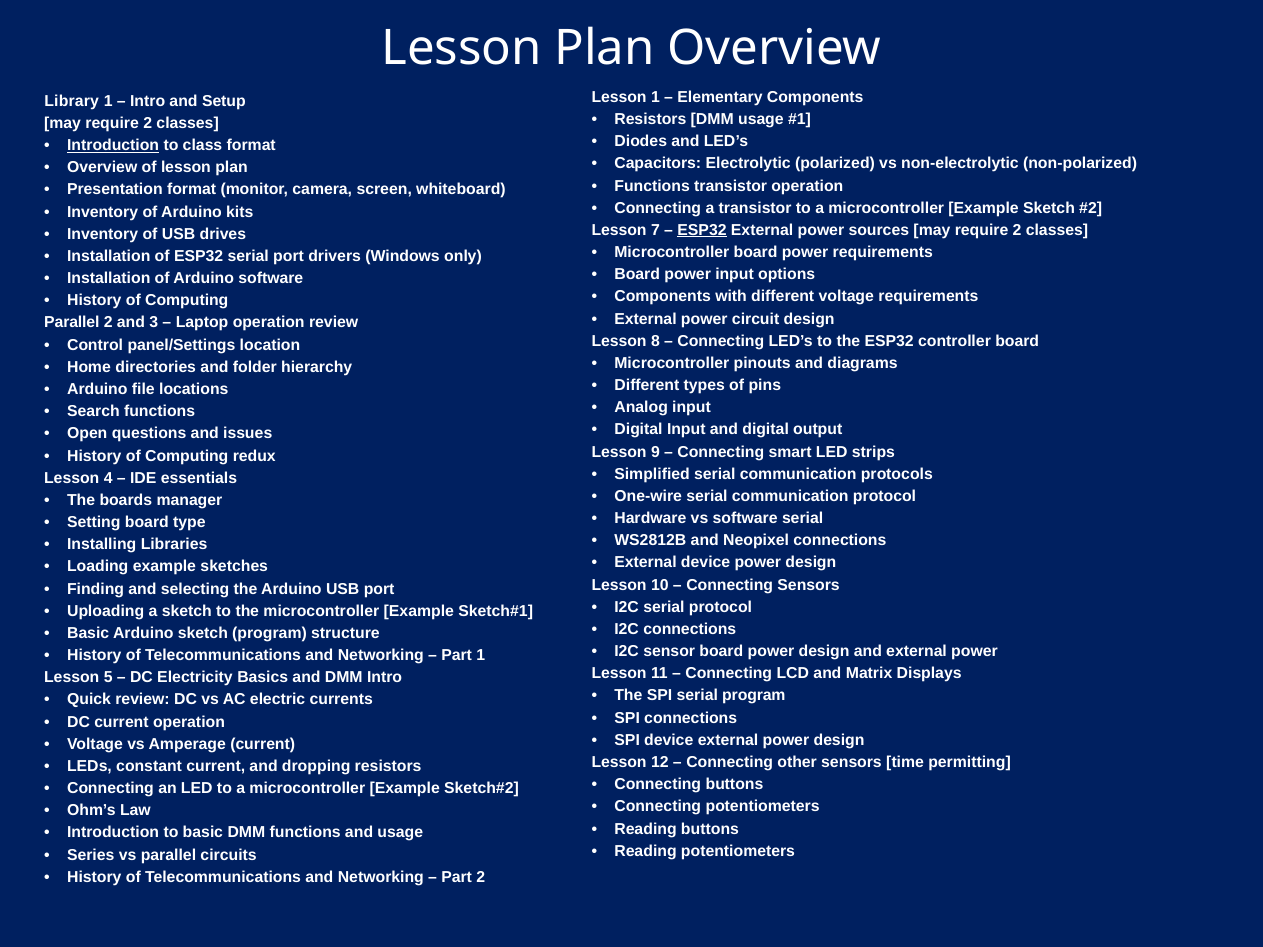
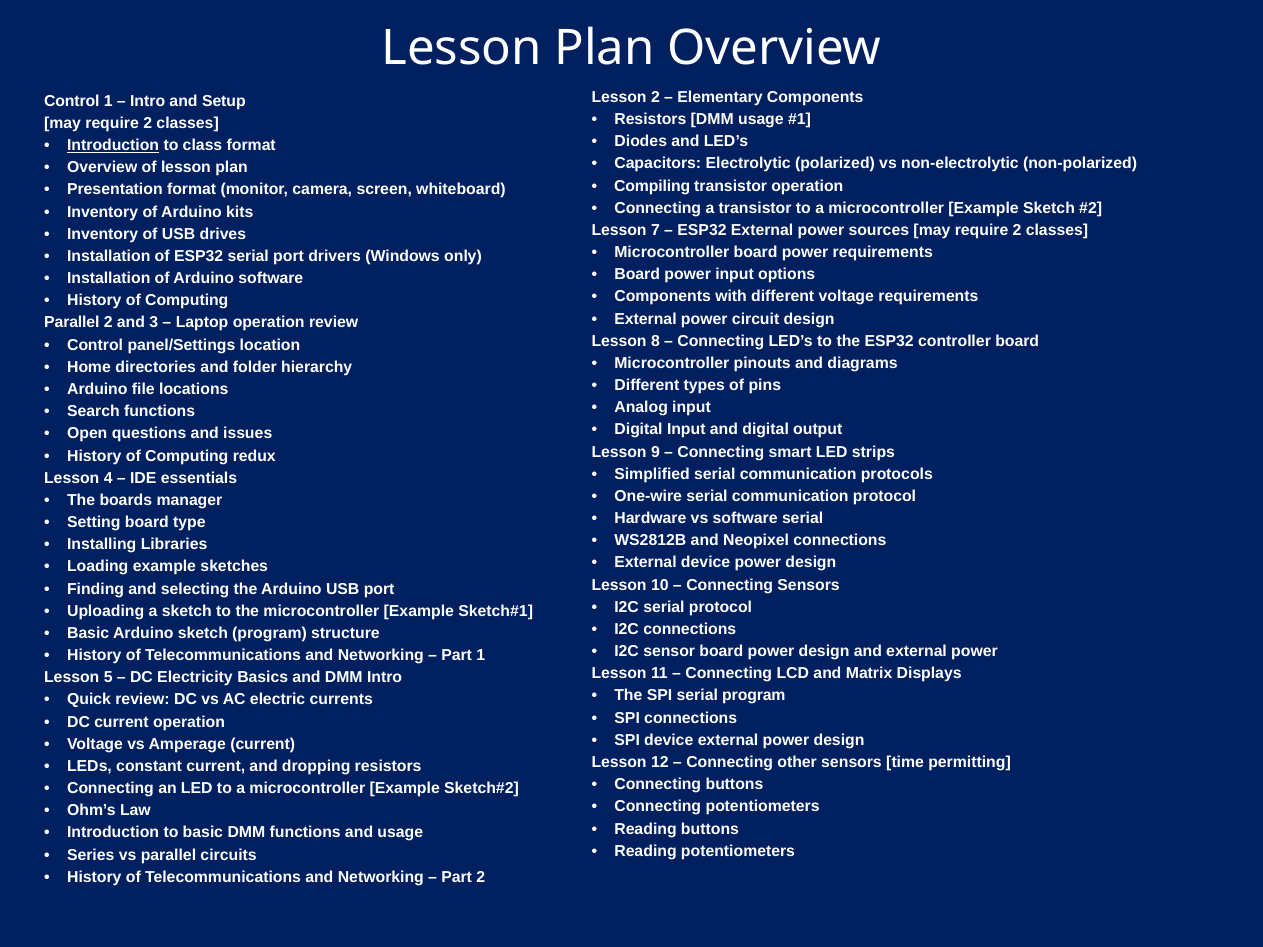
Lesson 1: 1 -> 2 (655, 97)
Library: Library -> Control (72, 101)
Functions: Functions -> Compiling (652, 186)
ESP32 underline: present -> none (702, 230)
